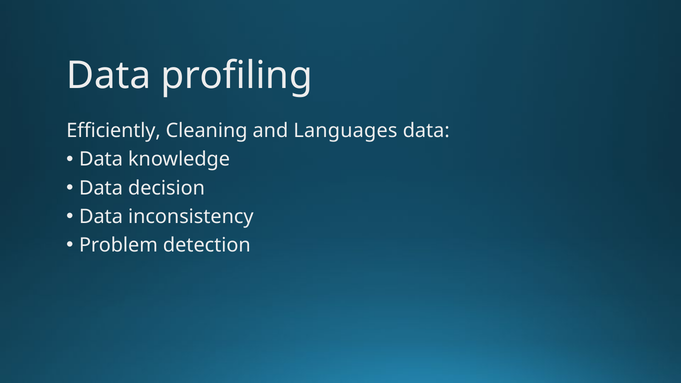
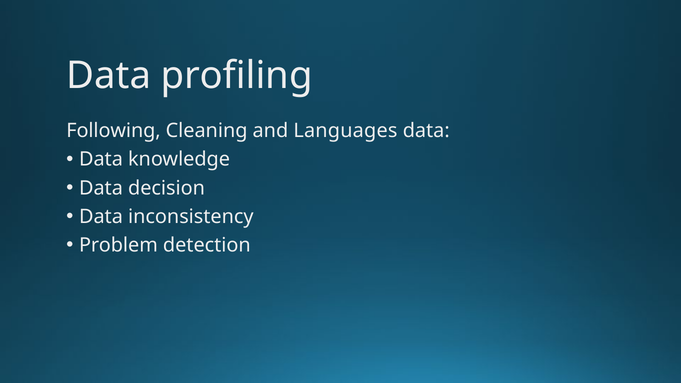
Efficiently: Efficiently -> Following (113, 131)
